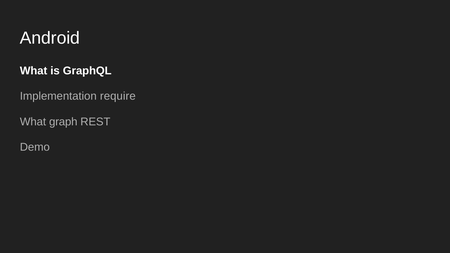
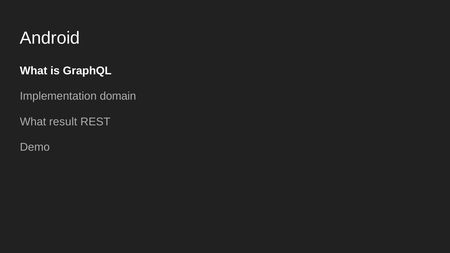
require: require -> domain (118, 96)
graph: graph -> result (63, 122)
